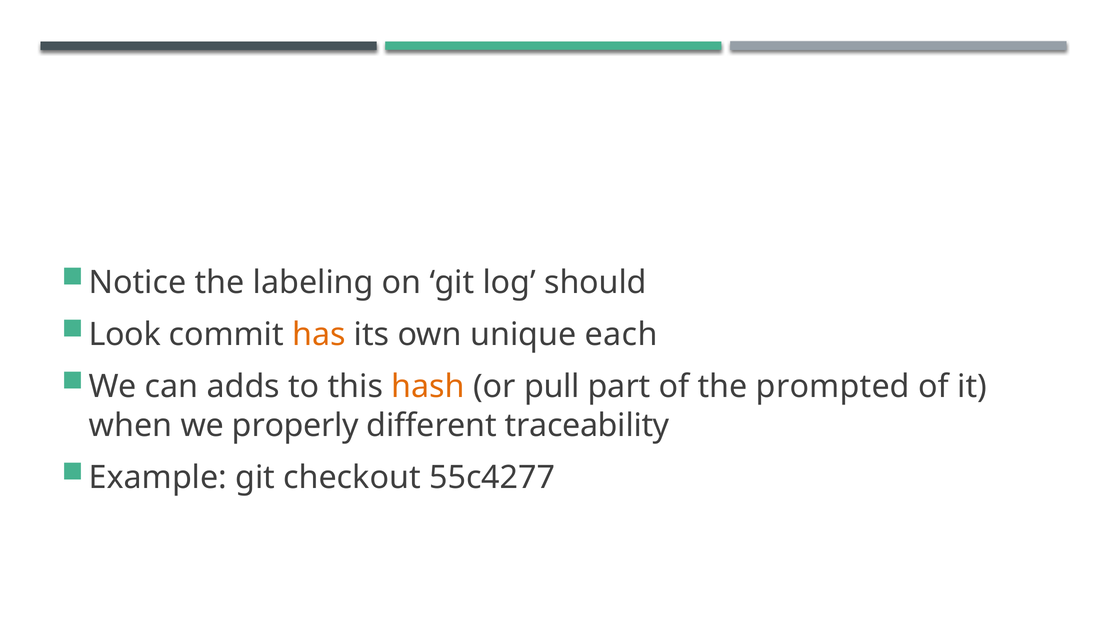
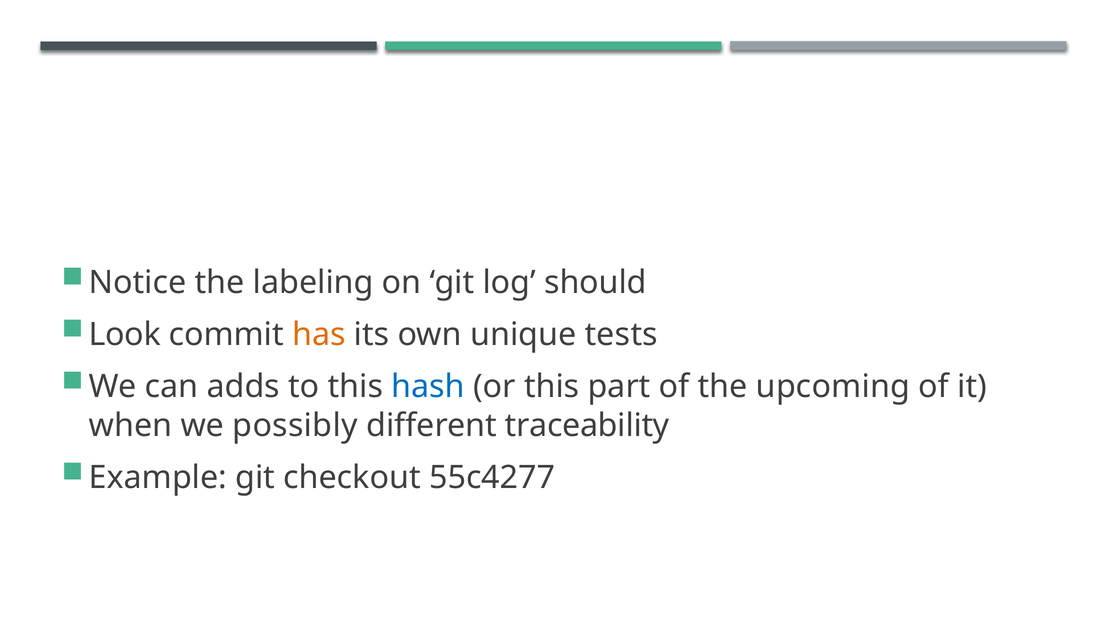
each: each -> tests (621, 334)
hash colour: orange -> blue (428, 386)
or pull: pull -> this (552, 386)
prompted: prompted -> upcoming (833, 386)
properly: properly -> possibly (295, 425)
